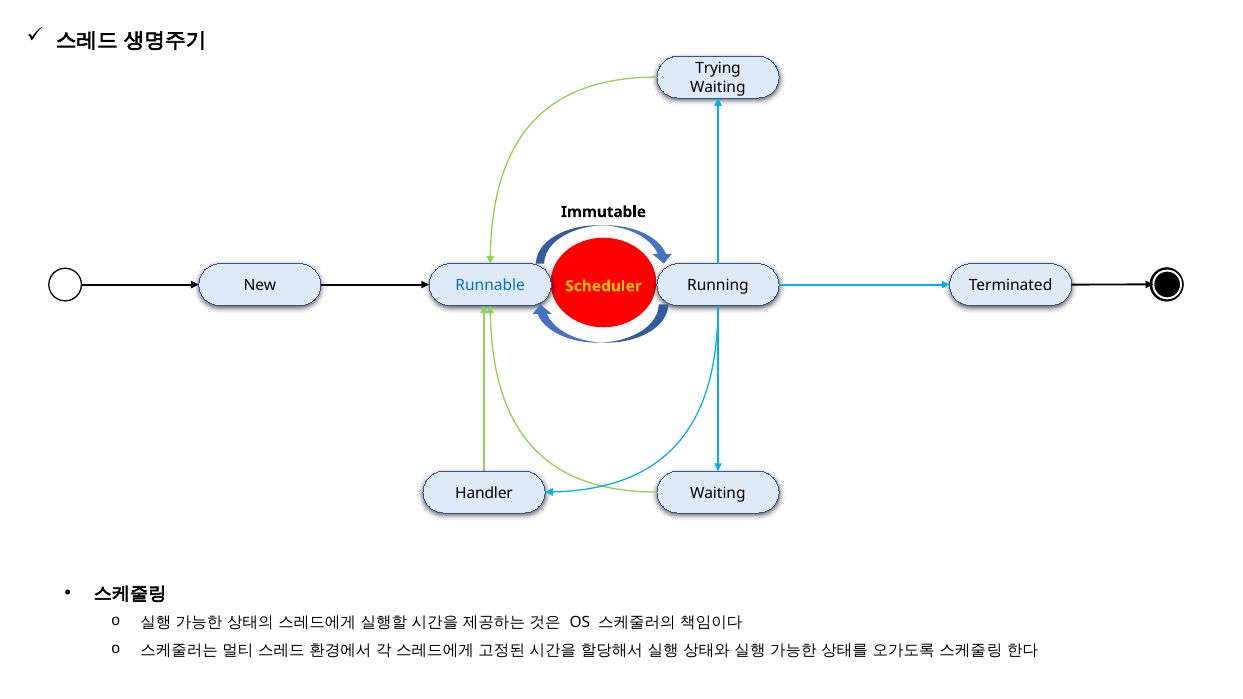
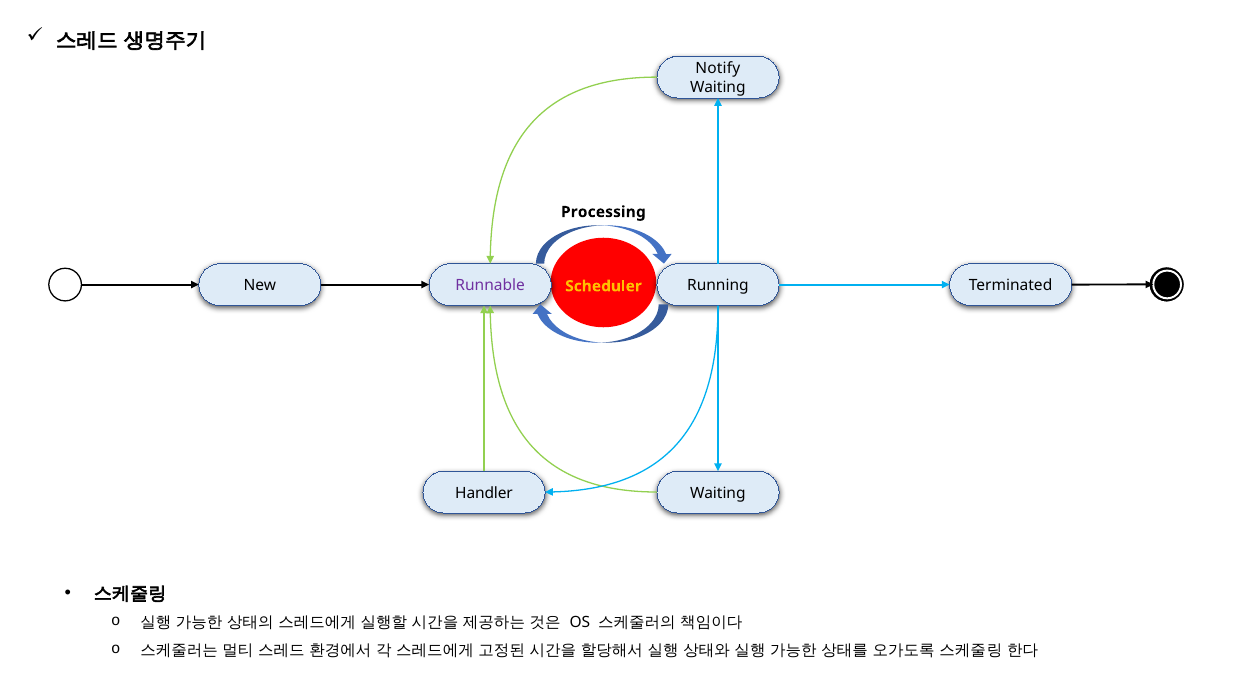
Trying: Trying -> Notify (718, 69)
Immutable: Immutable -> Processing (603, 212)
Runnable colour: blue -> purple (490, 286)
